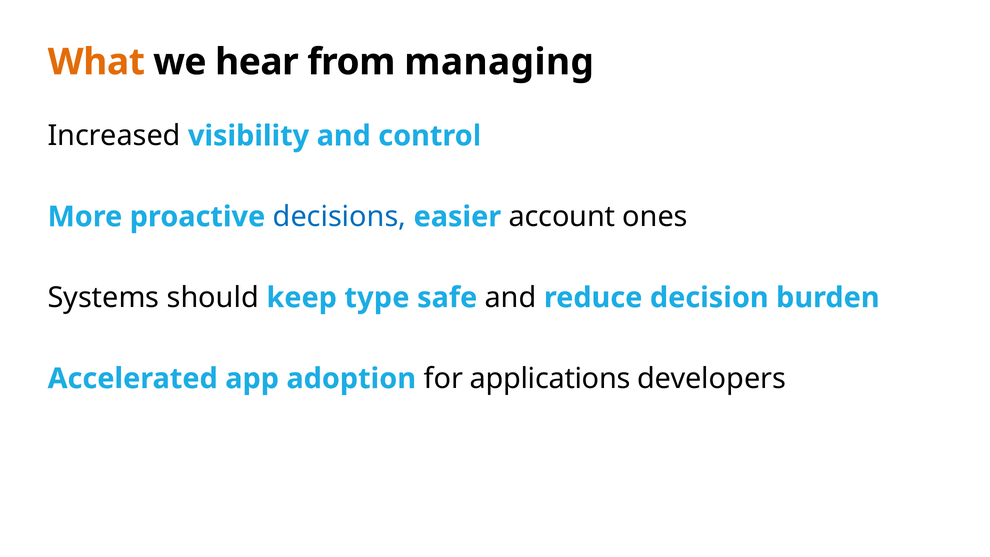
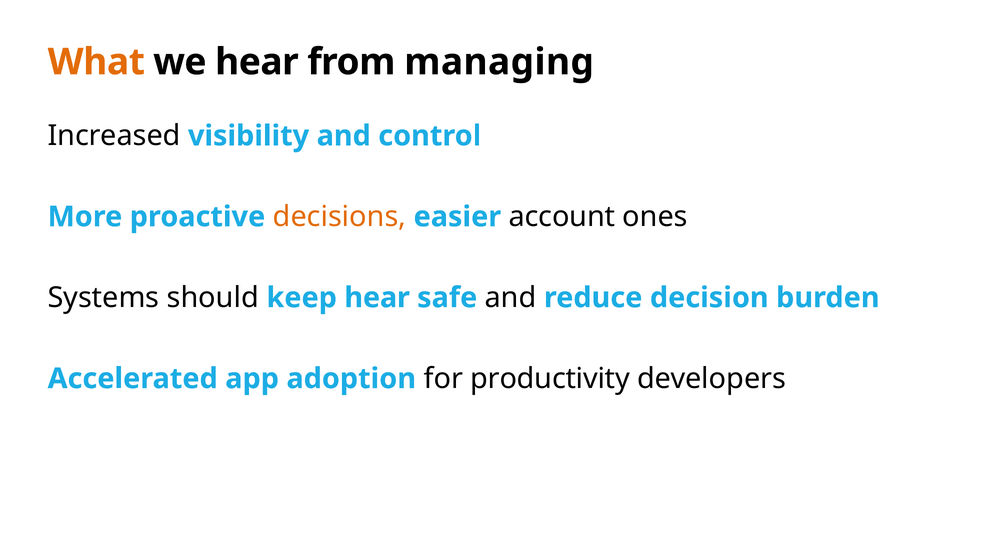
decisions colour: blue -> orange (339, 217)
keep type: type -> hear (377, 298)
applications: applications -> productivity (550, 379)
